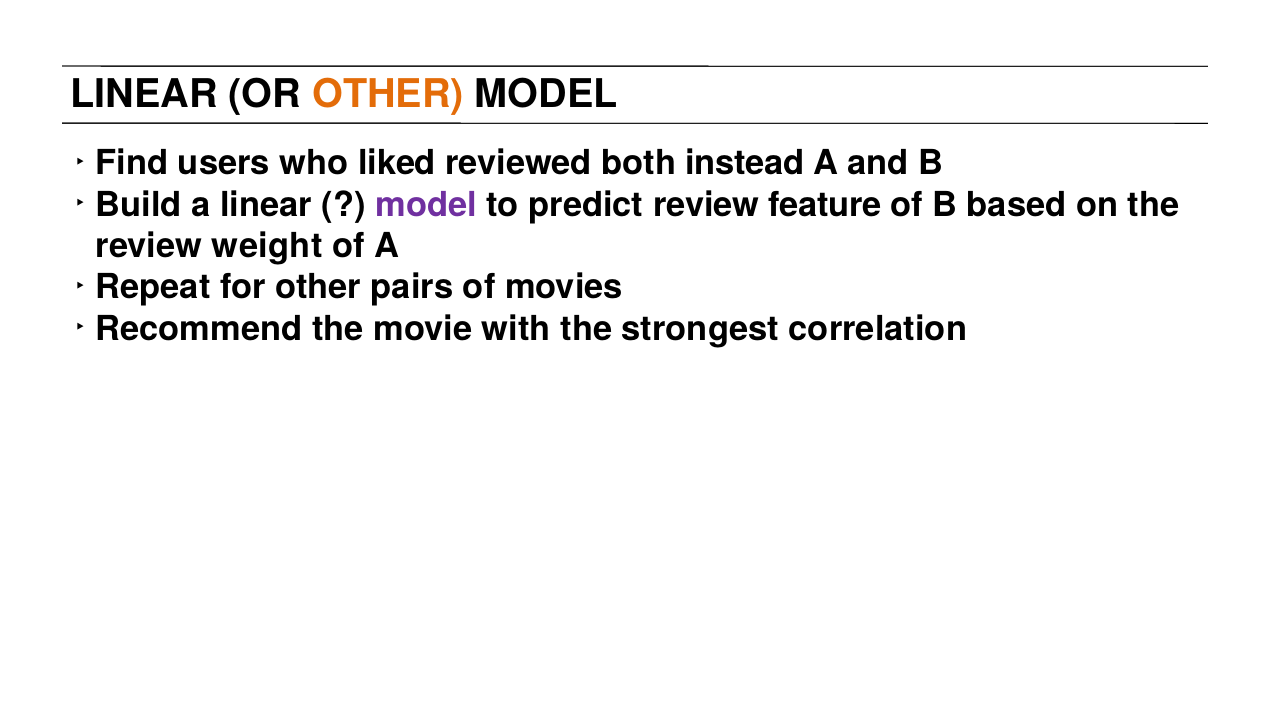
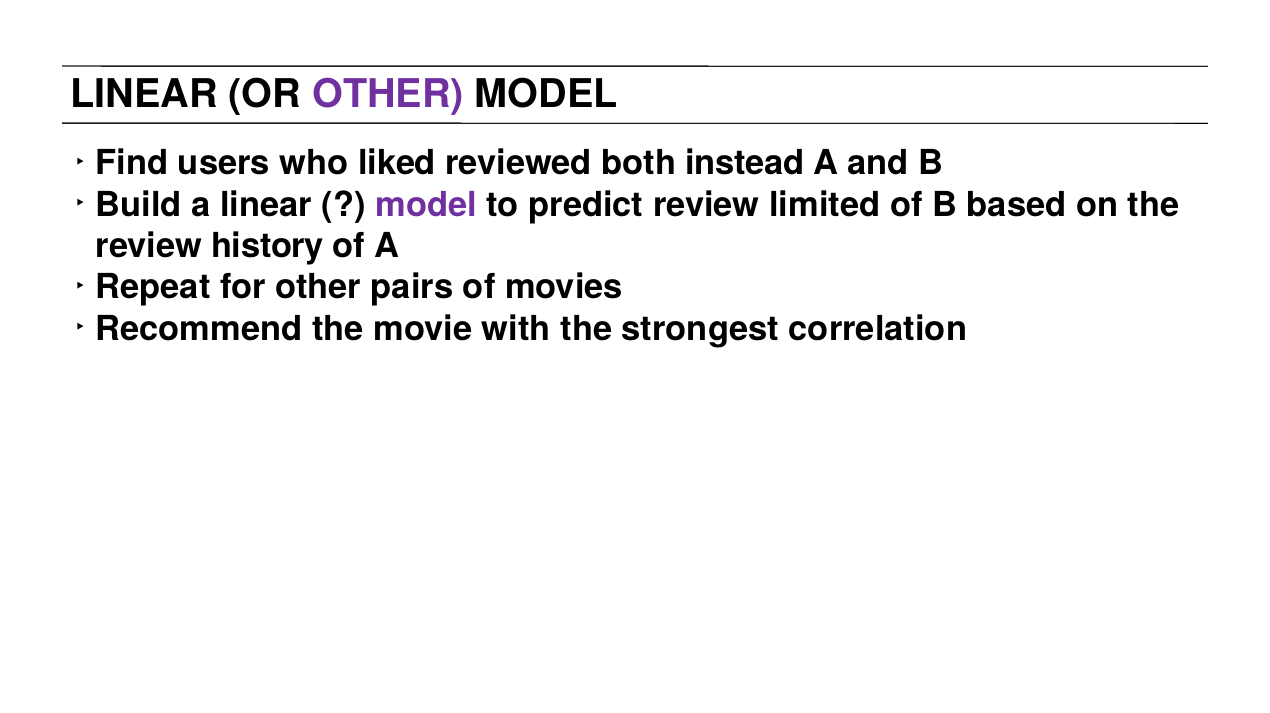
OTHER colour: orange -> purple (388, 94)
feature: feature -> limited (825, 205)
weight: weight -> history (268, 246)
